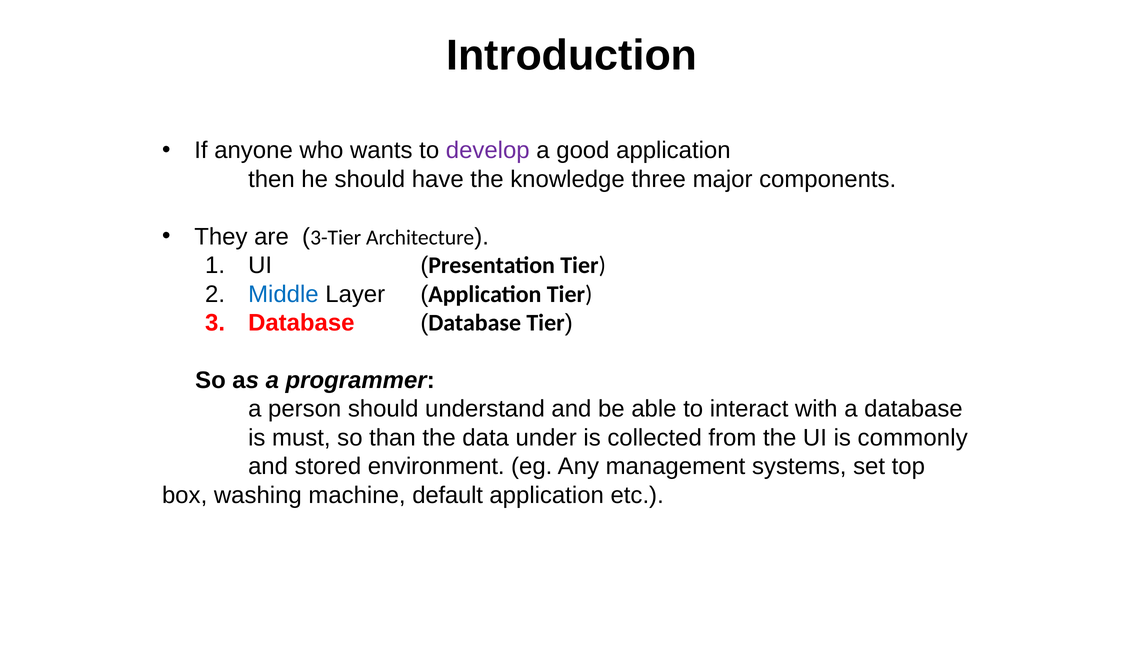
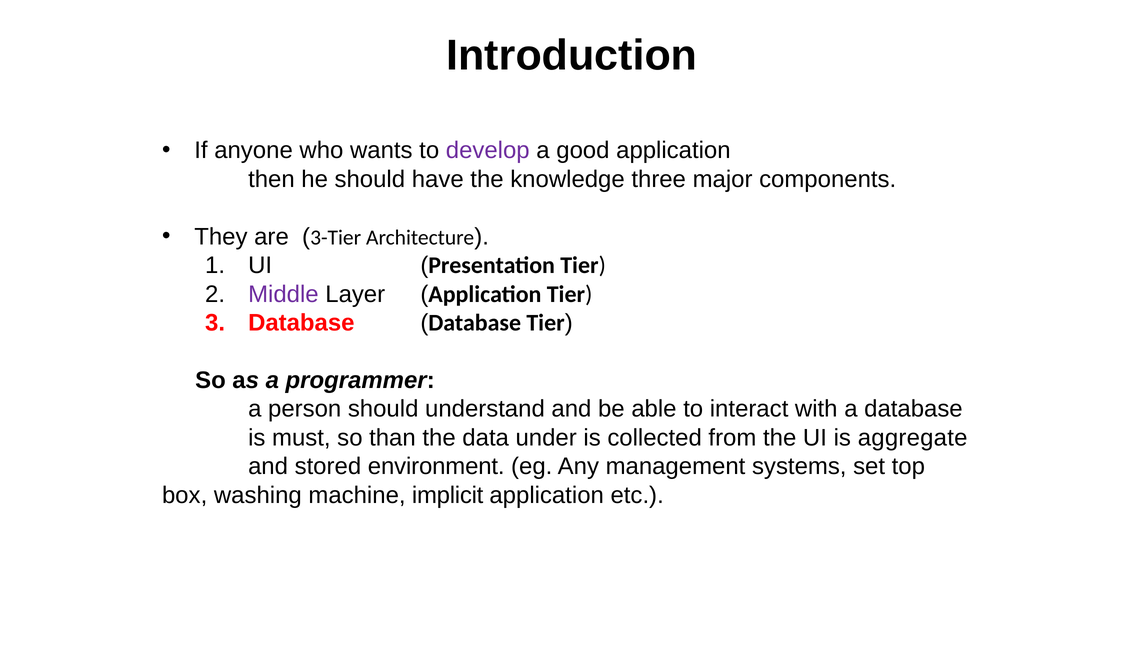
Middle colour: blue -> purple (283, 294)
commonly: commonly -> aggregate (913, 438)
default: default -> implicit (448, 495)
